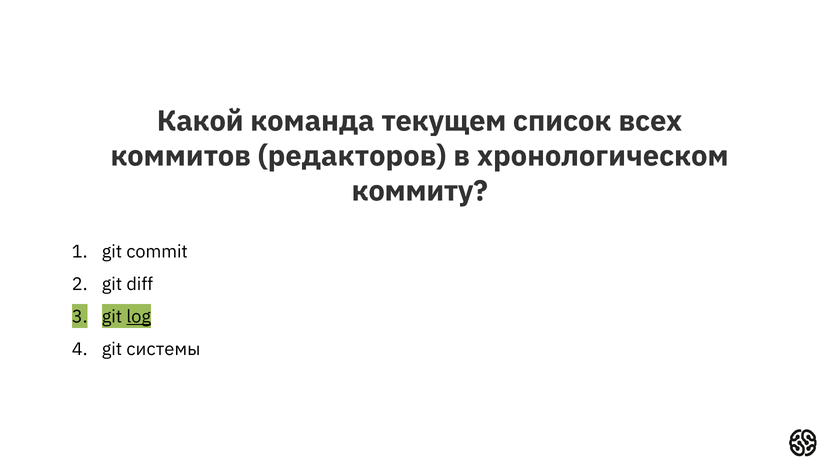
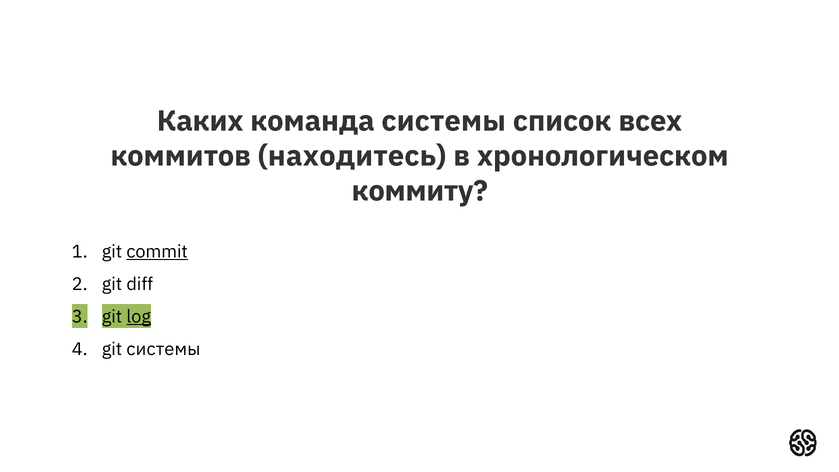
Какой: Какой -> Каких (200, 121)
команда текущем: текущем -> системы (444, 121)
редакторов: редакторов -> находитесь (352, 156)
commit underline: none -> present (157, 252)
